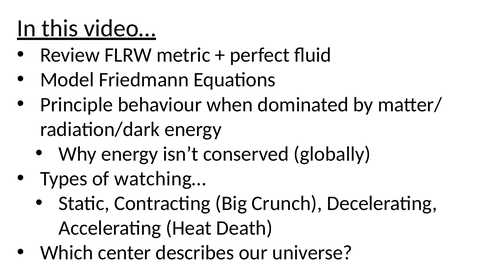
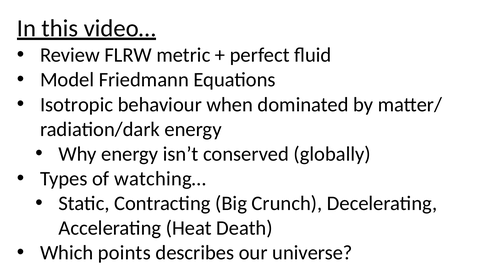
Principle: Principle -> Isotropic (77, 105)
center: center -> points (124, 253)
